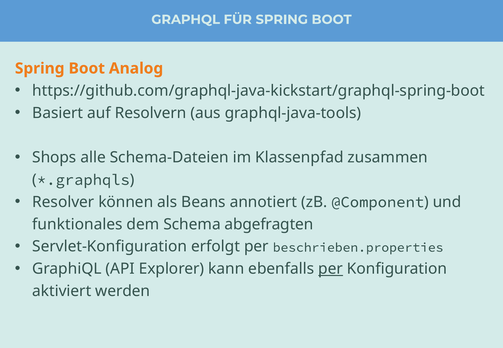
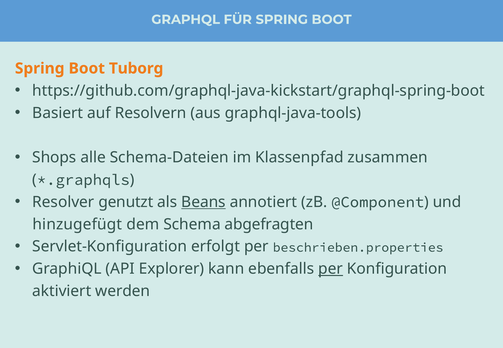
Analog: Analog -> Tuborg (136, 68)
können: können -> genutzt (126, 202)
Beans underline: none -> present (203, 202)
funktionales: funktionales -> hinzugefügt (77, 224)
